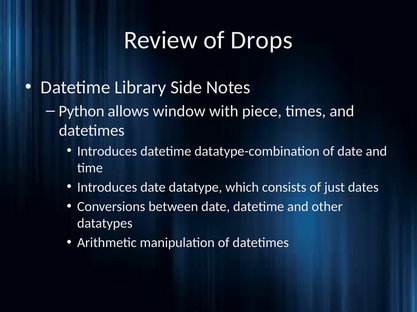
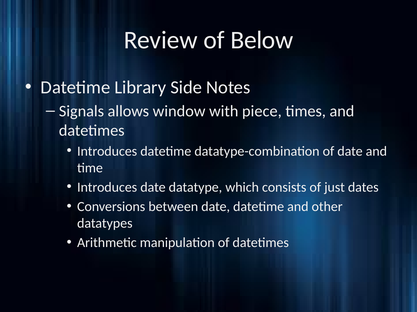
Drops: Drops -> Below (262, 40)
Python: Python -> Signals (81, 111)
